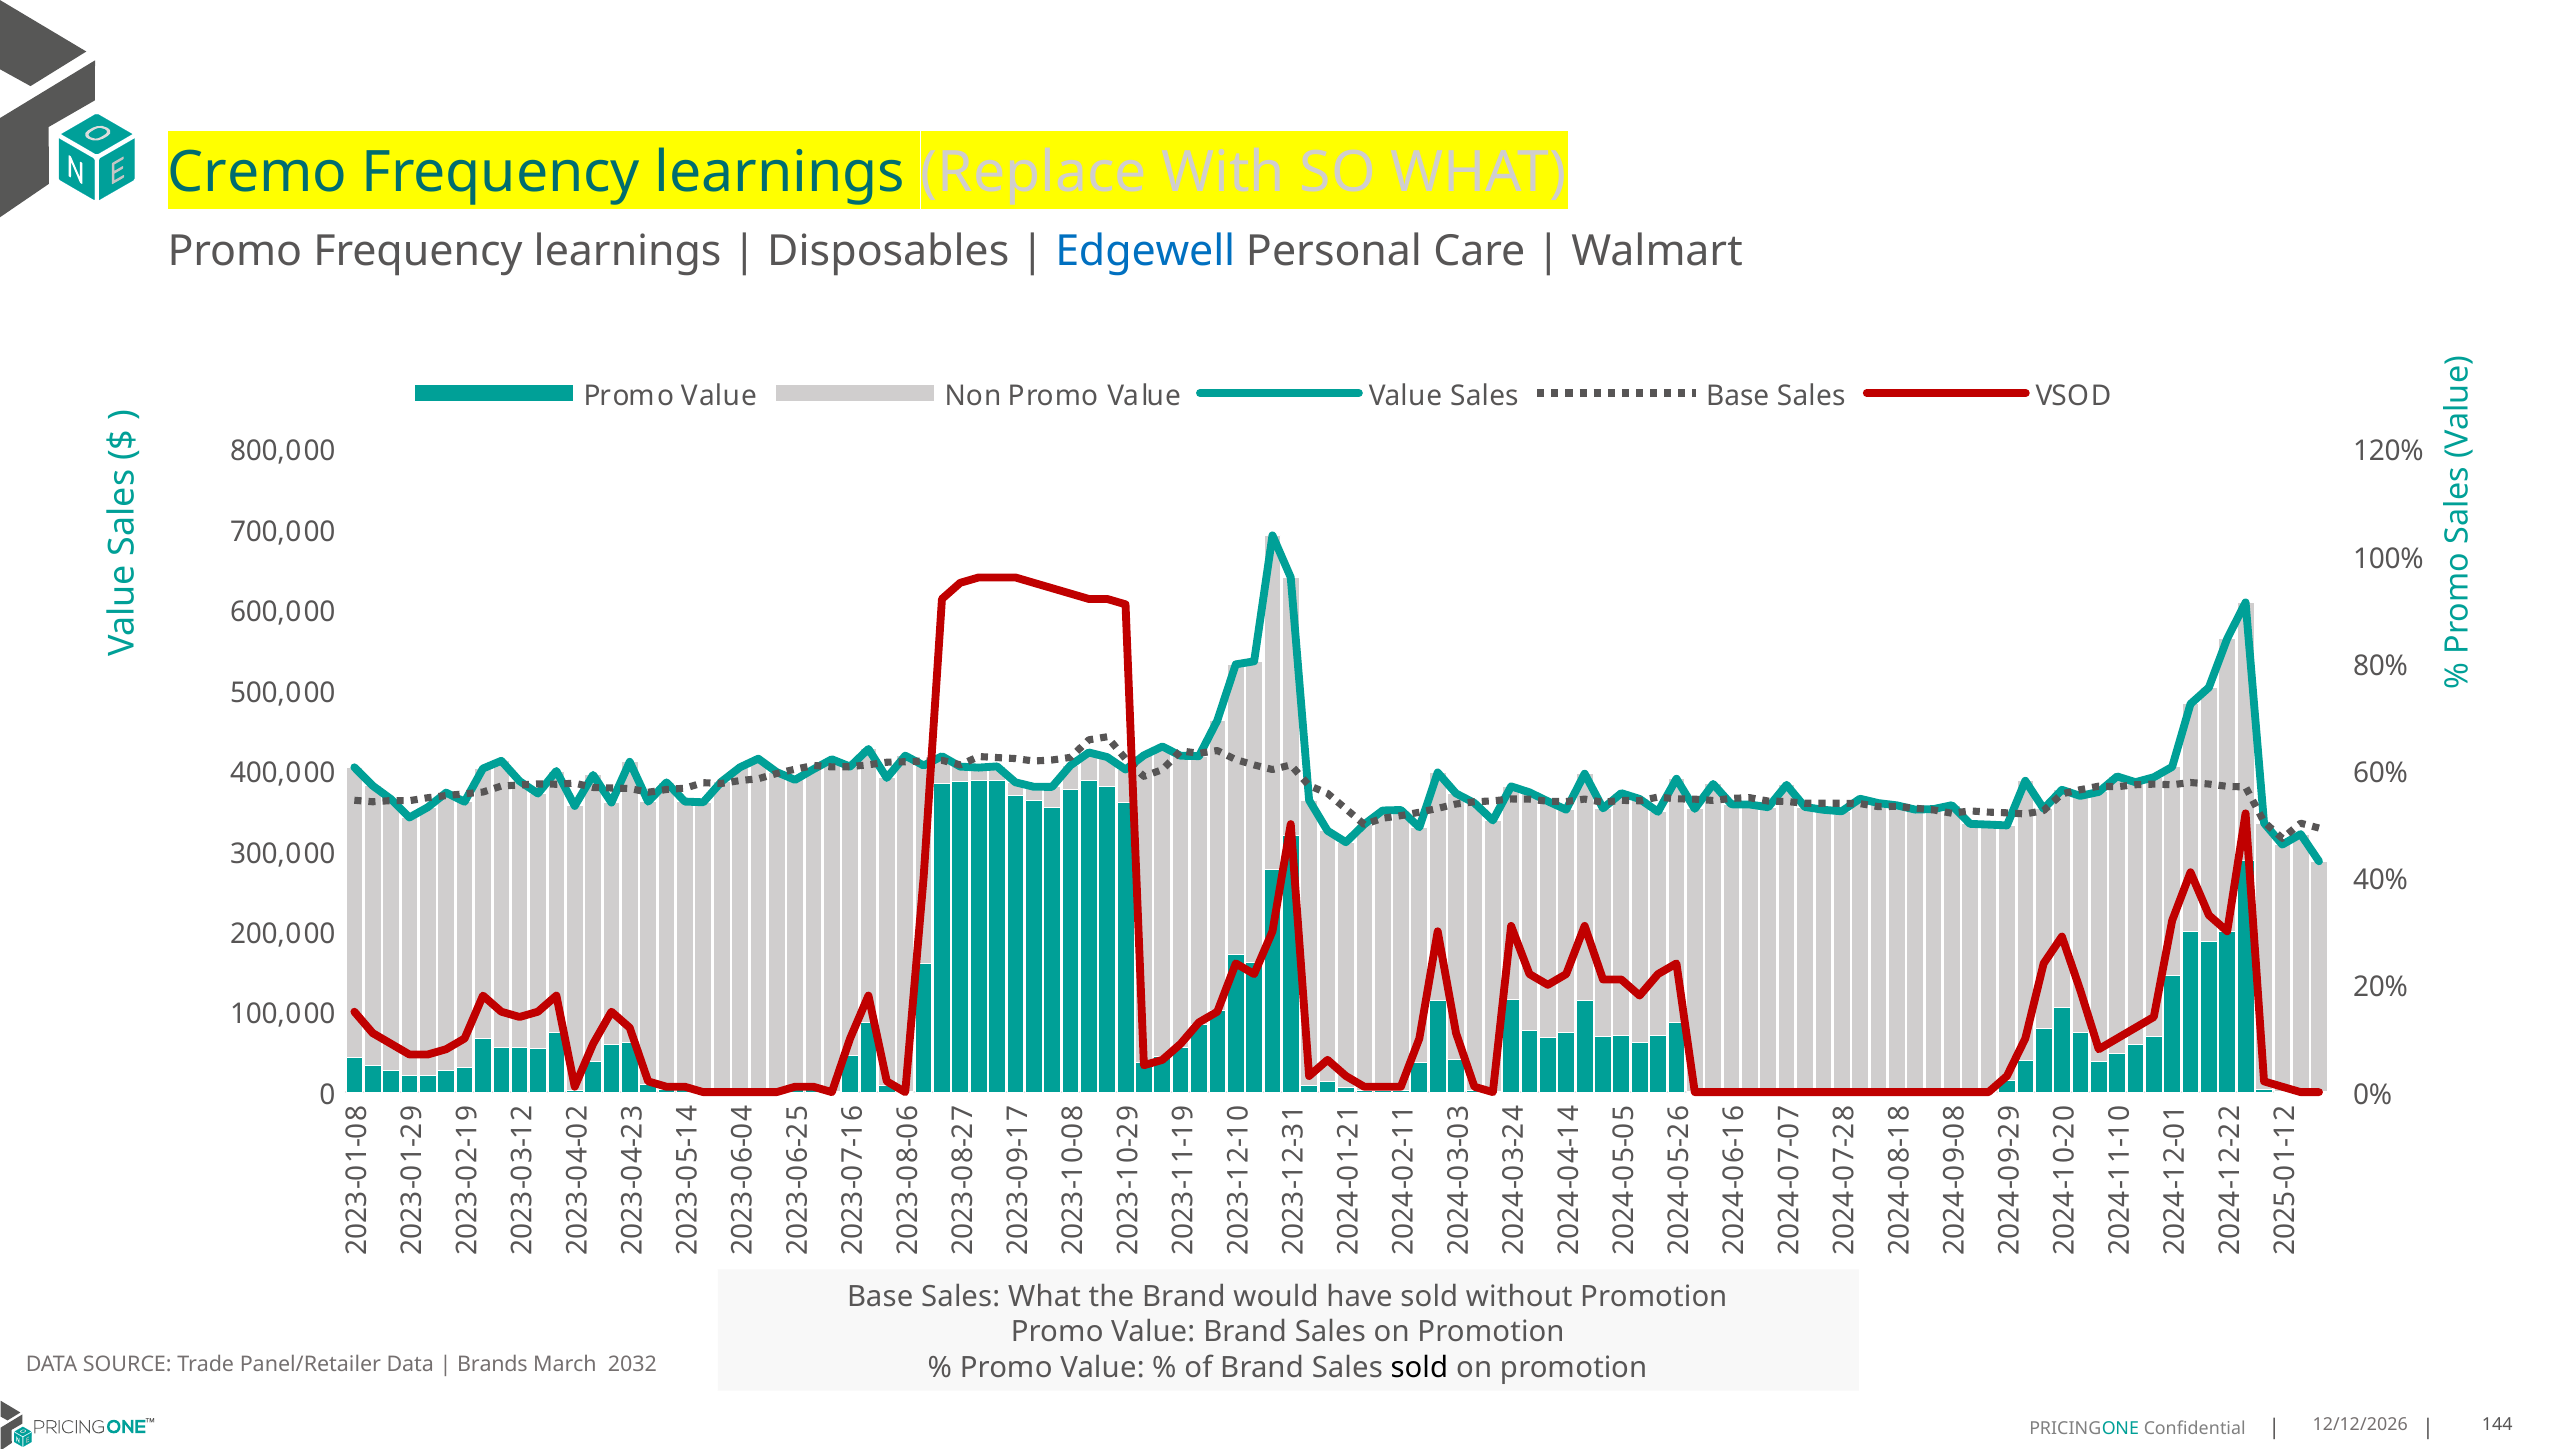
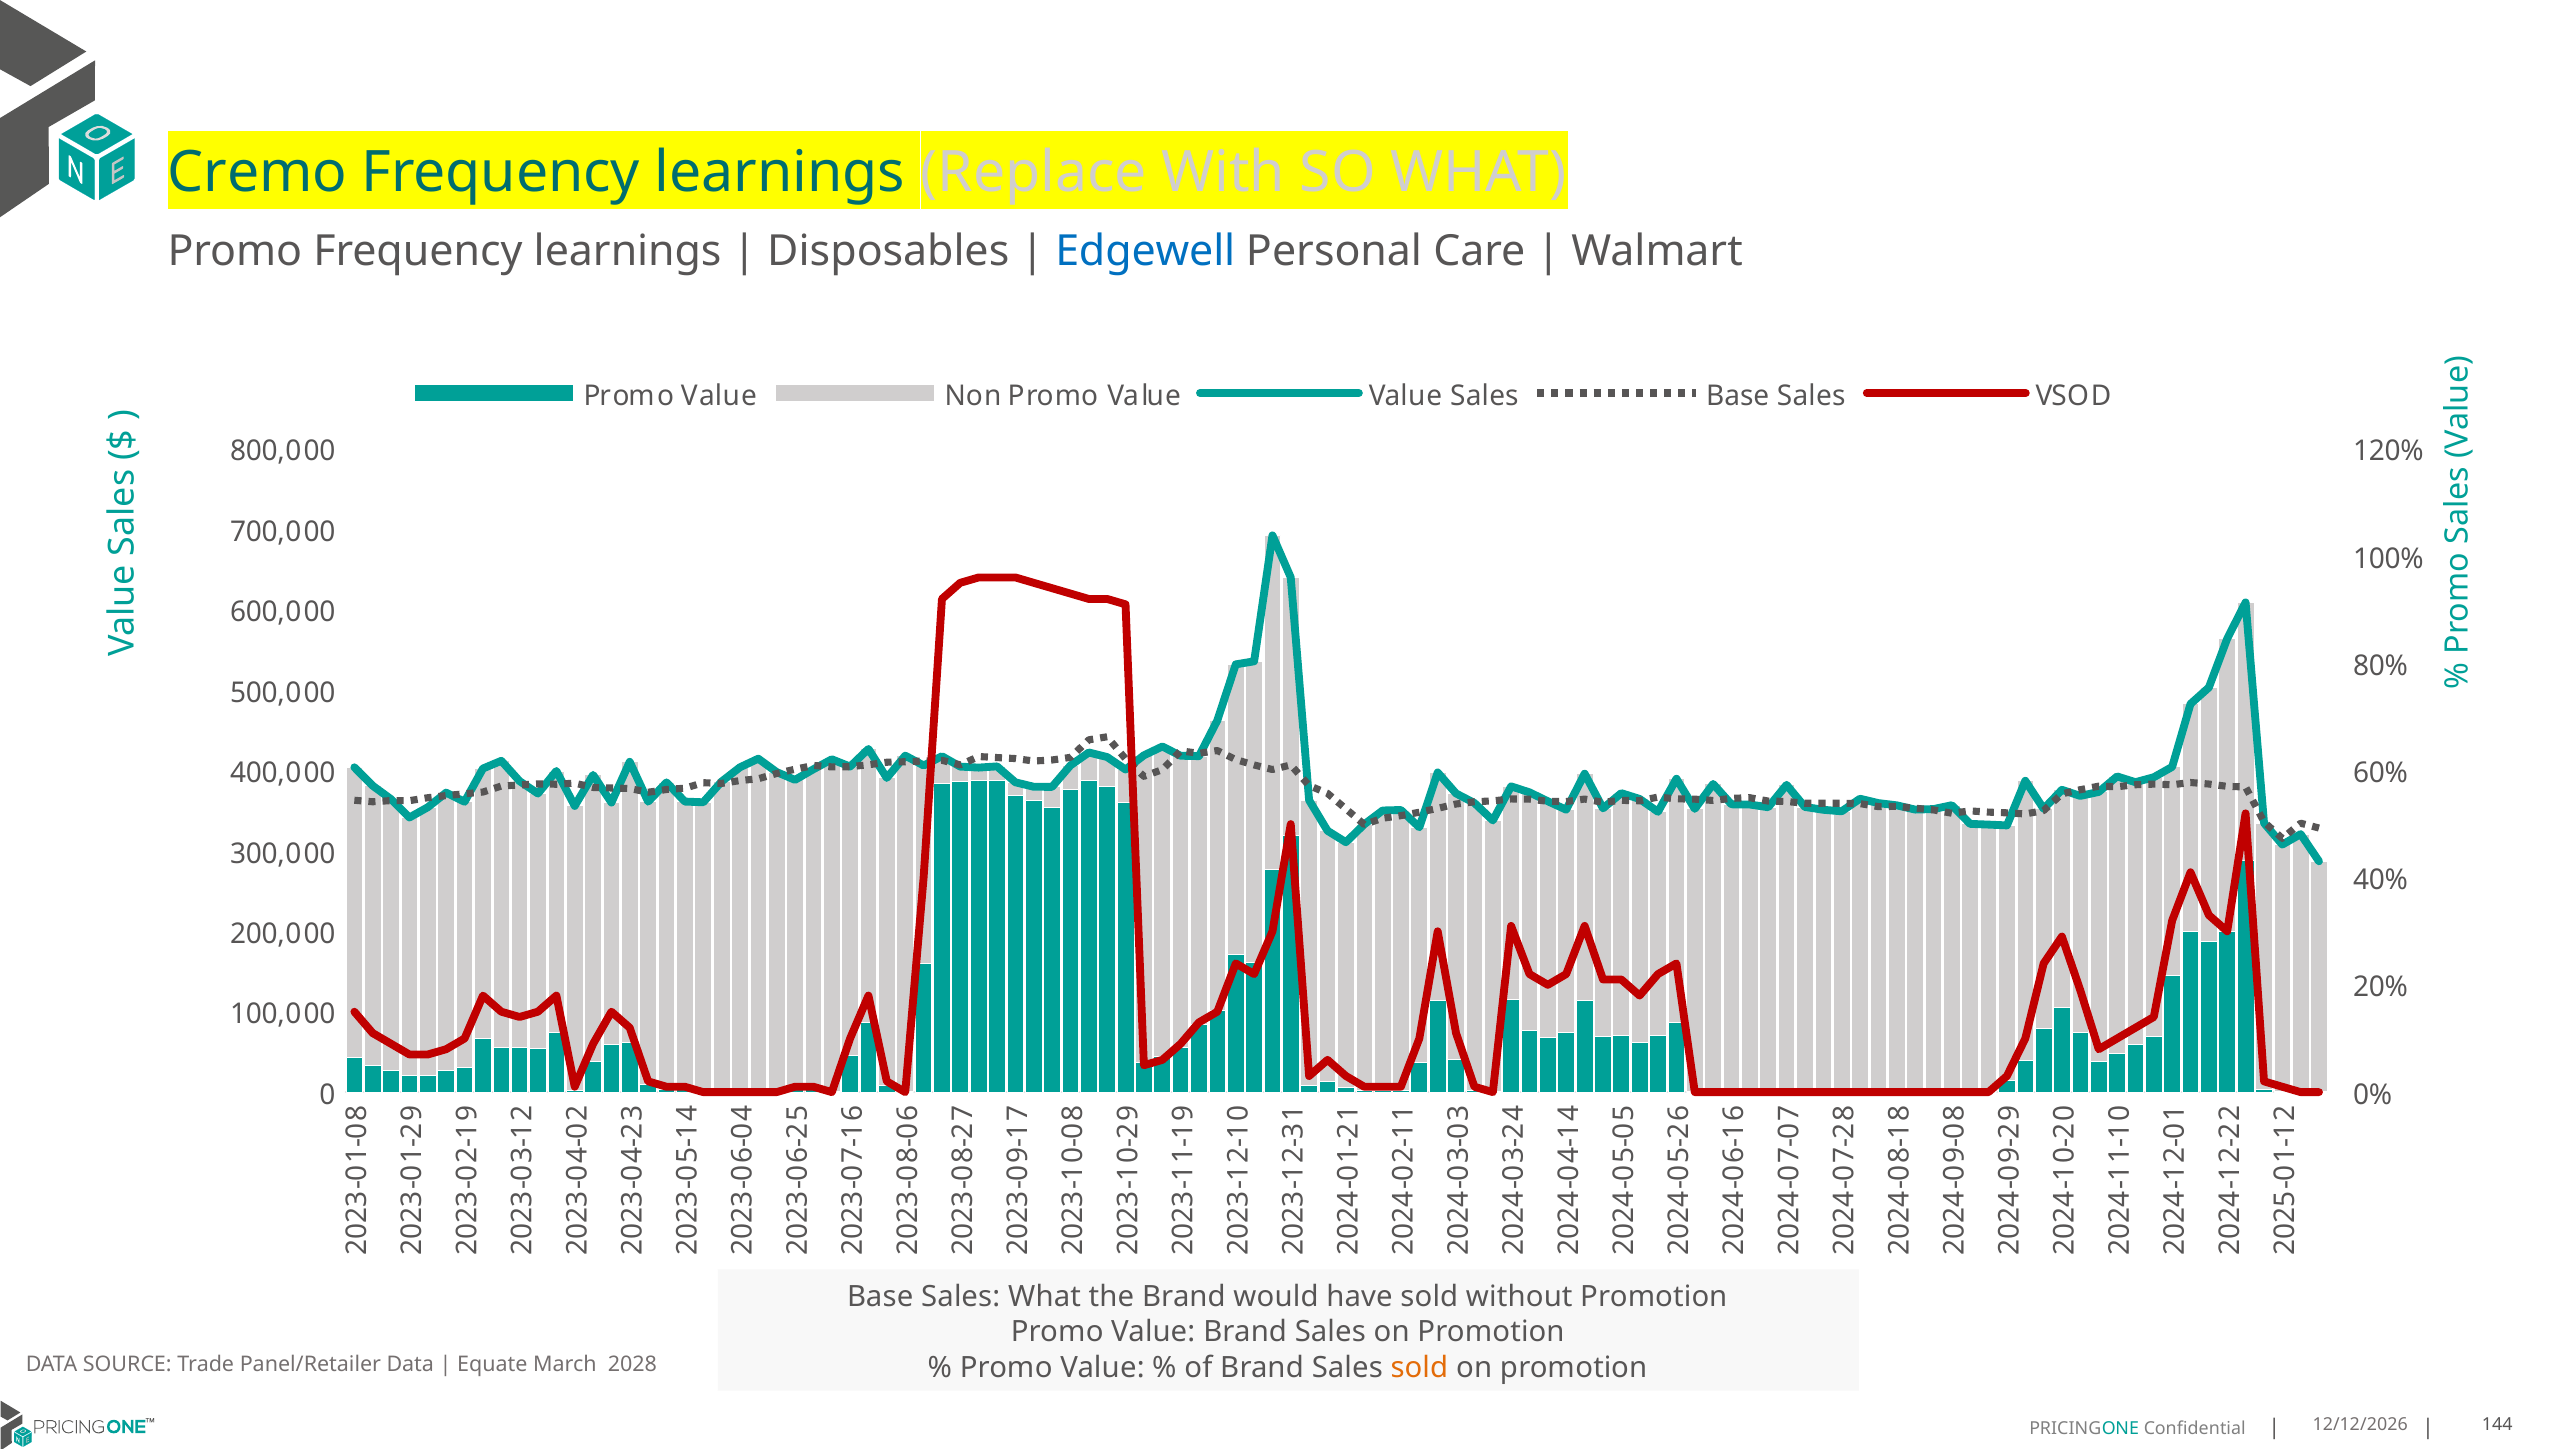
Brands: Brands -> Equate (492, 1365)
2032: 2032 -> 2028 (632, 1365)
sold colour: black -> orange (1419, 1368)
